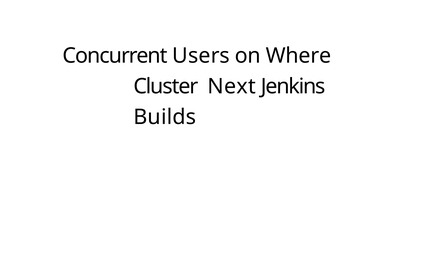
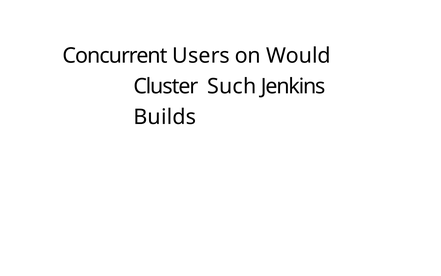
Where: Where -> Would (298, 56)
Next: Next -> Such (232, 86)
